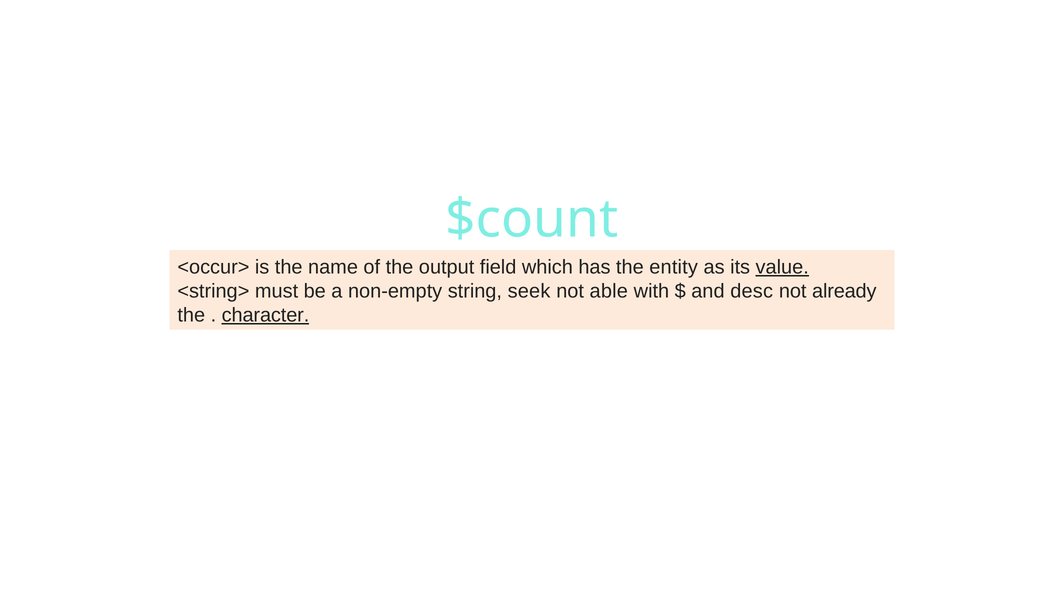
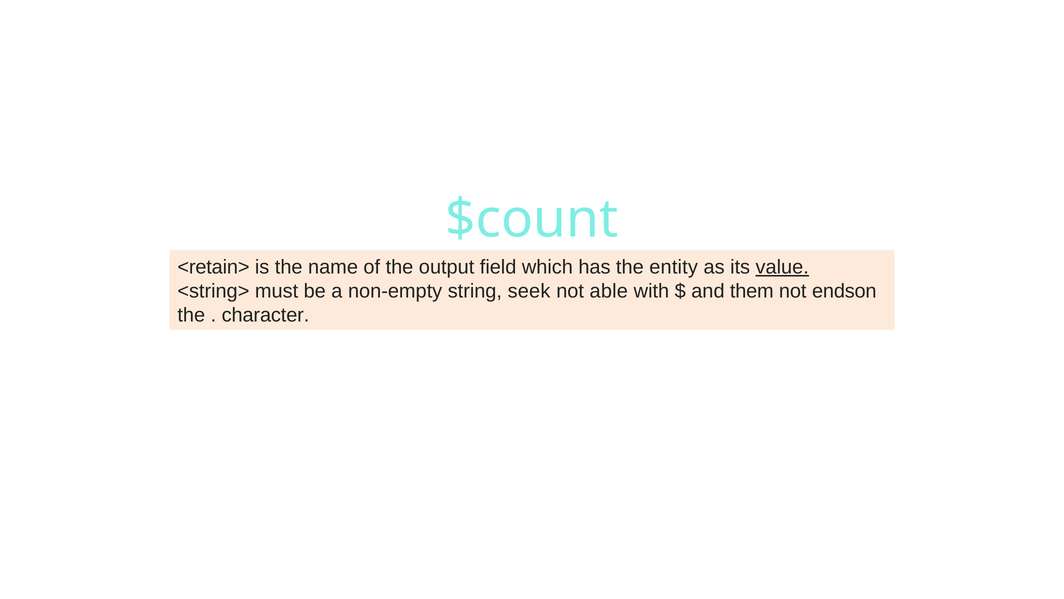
<occur>: <occur> -> <retain> (213, 267)
desc: desc -> them (752, 291)
already: already -> endson (844, 291)
character underline: present -> none (265, 315)
